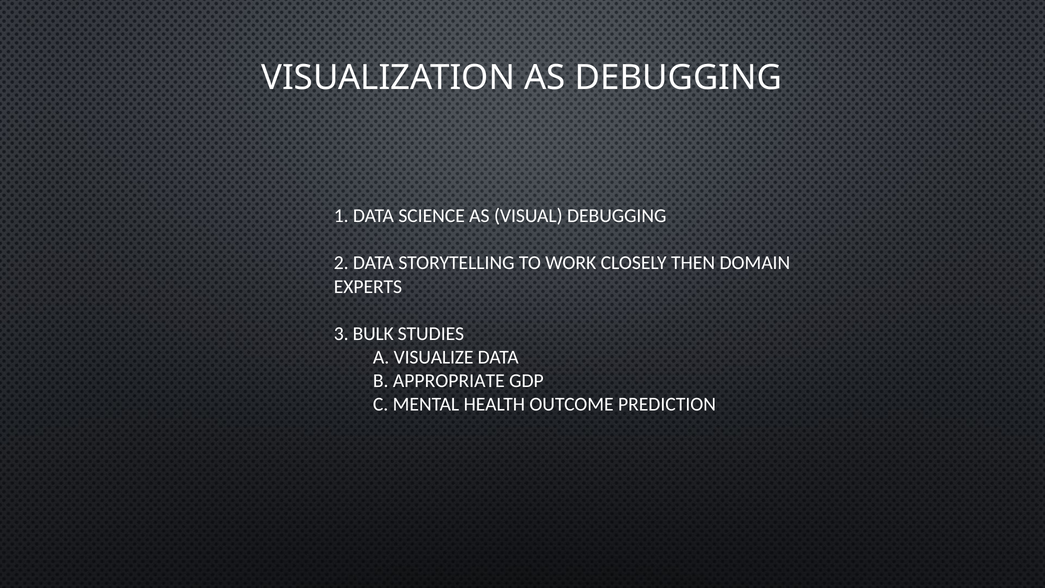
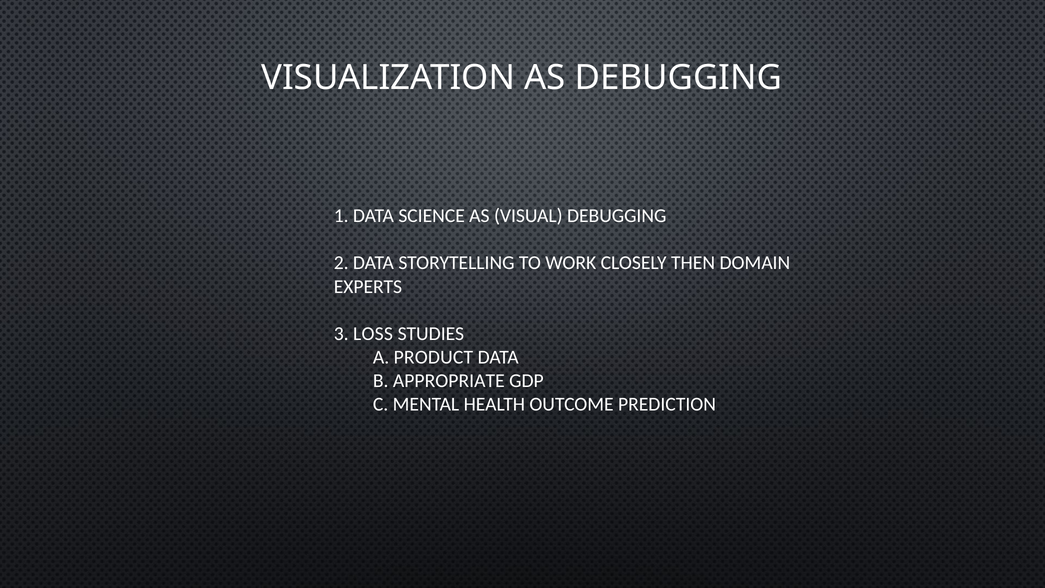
BULK: BULK -> LOSS (373, 333)
VISUALIZE: VISUALIZE -> PRODUCT (433, 357)
